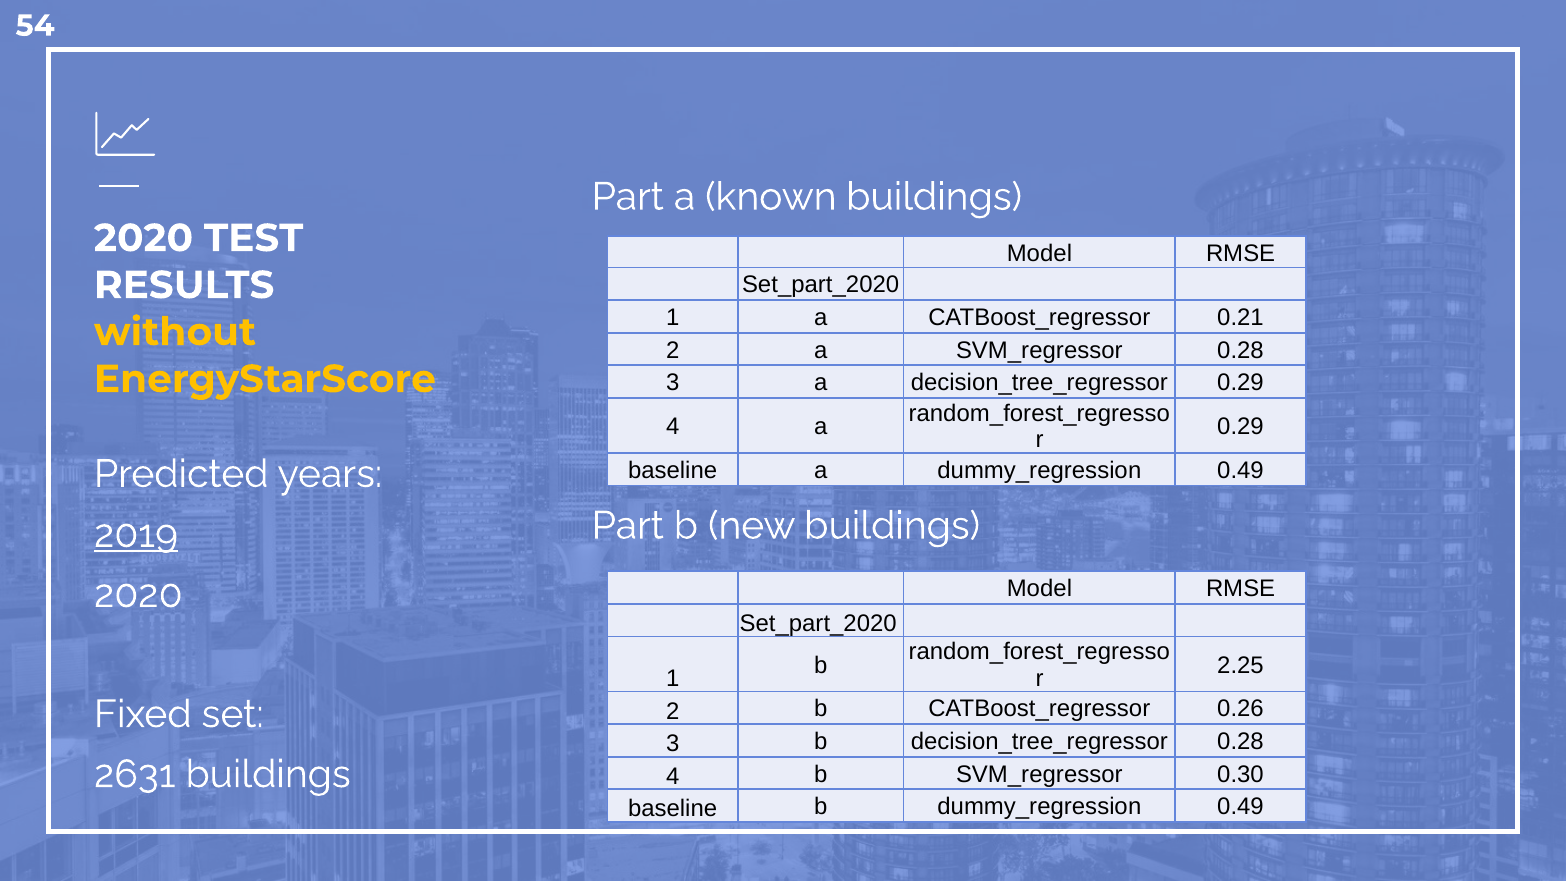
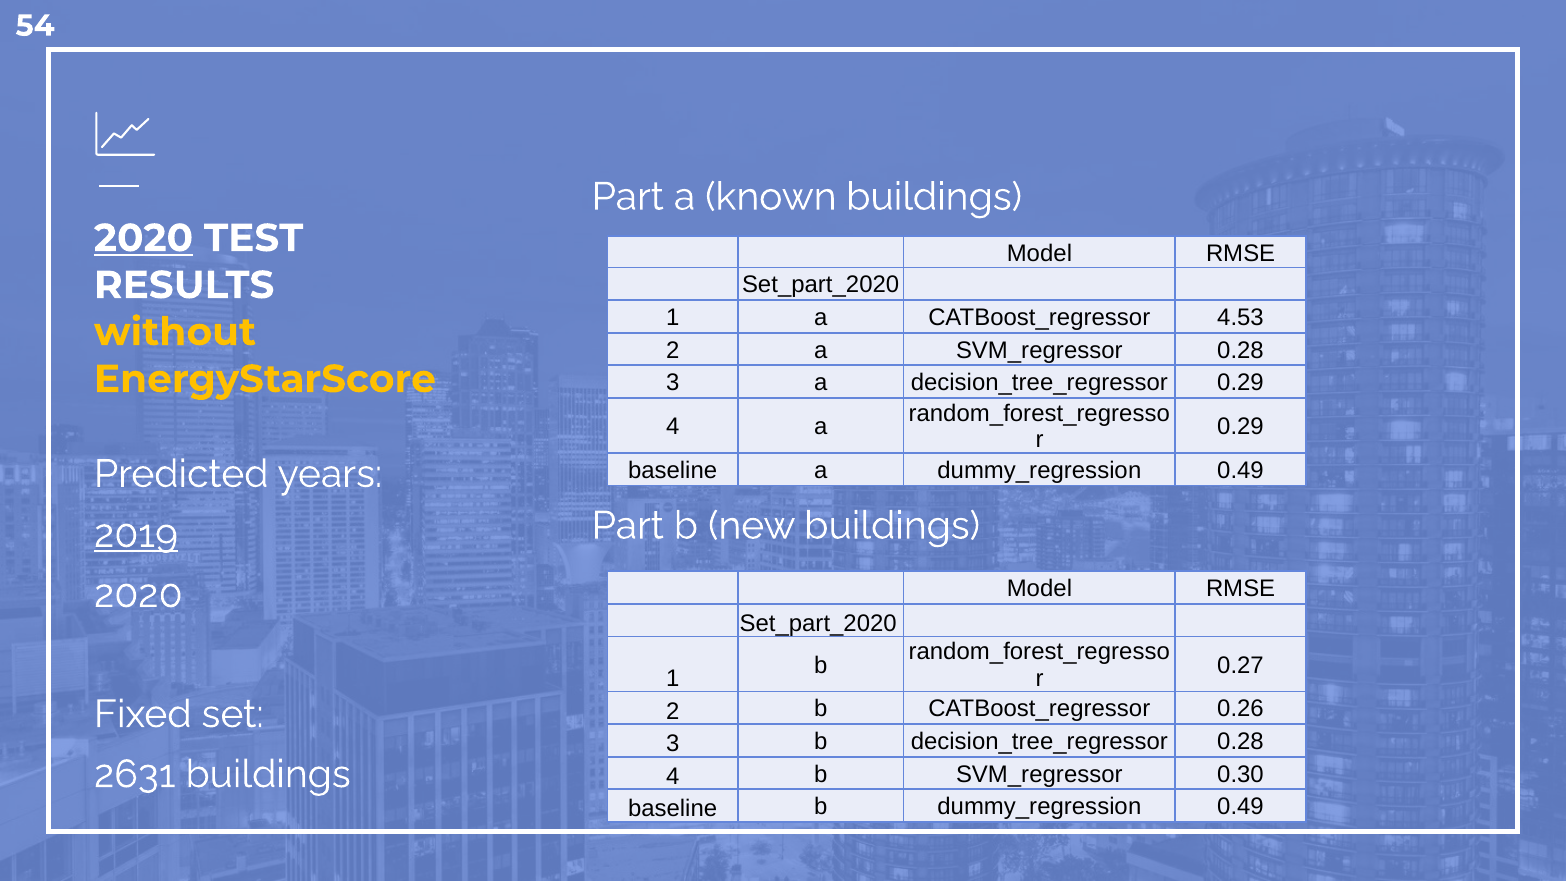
2020 underline: none -> present (144, 238)
0.21: 0.21 -> 4.53 (1240, 318)
2.25: 2.25 -> 0.27 (1240, 665)
